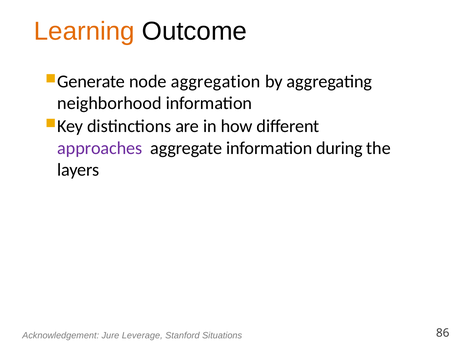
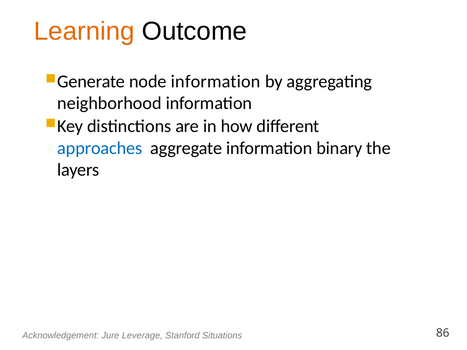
node aggregation: aggregation -> information (216, 82)
approaches colour: purple -> blue (100, 148)
during: during -> binary (339, 148)
